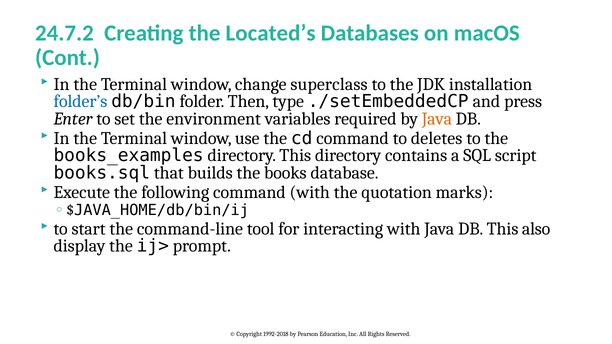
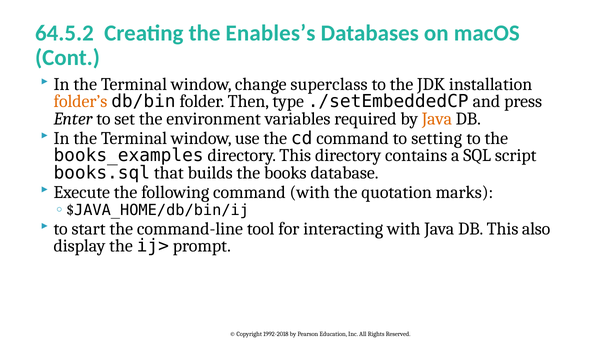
24.7.2: 24.7.2 -> 64.5.2 (64, 33)
Located’s: Located’s -> Enables’s (271, 33)
folder’s colour: blue -> orange (80, 102)
deletes: deletes -> setting (437, 138)
